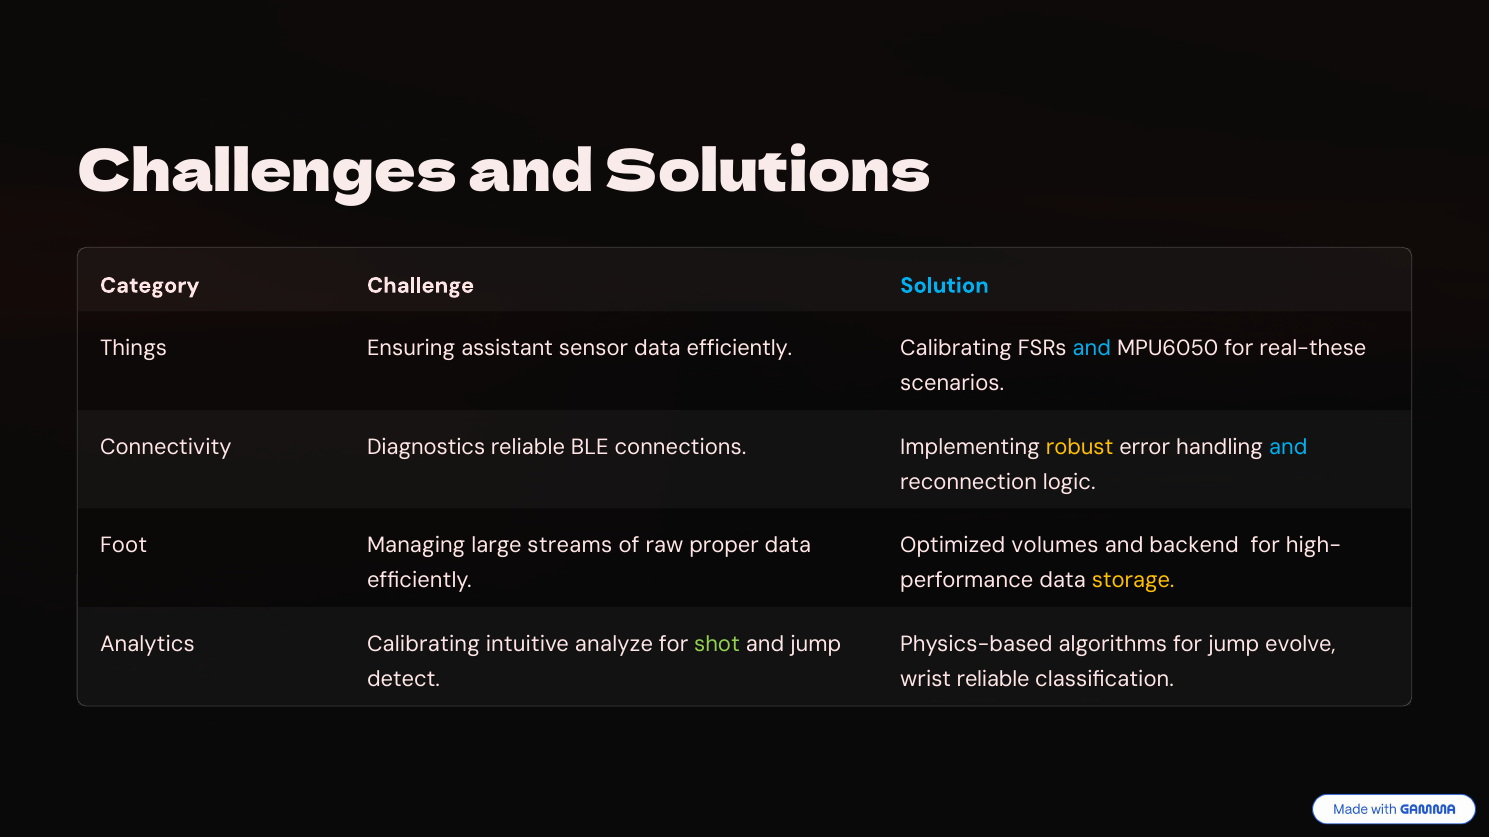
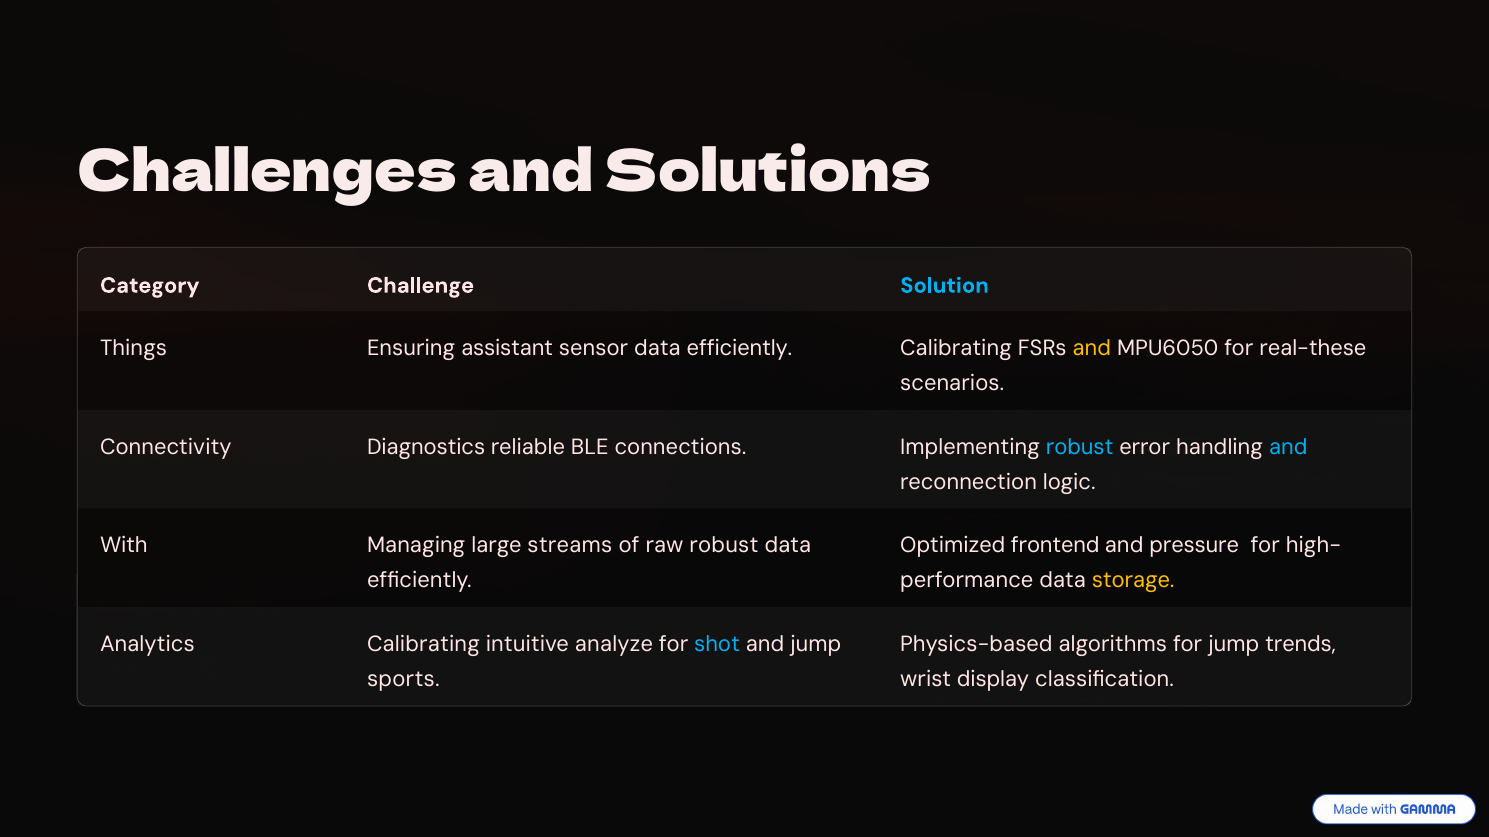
and colour: light blue -> yellow (1092, 349)
robust colour: yellow -> light blue (1080, 447)
Foot: Foot -> With (124, 546)
raw proper: proper -> robust (724, 546)
volumes: volumes -> frontend (1055, 546)
backend: backend -> pressure (1194, 546)
shot colour: light green -> light blue (717, 645)
evolve: evolve -> trends (1301, 645)
detect: detect -> sports (403, 679)
wrist reliable: reliable -> display (993, 679)
